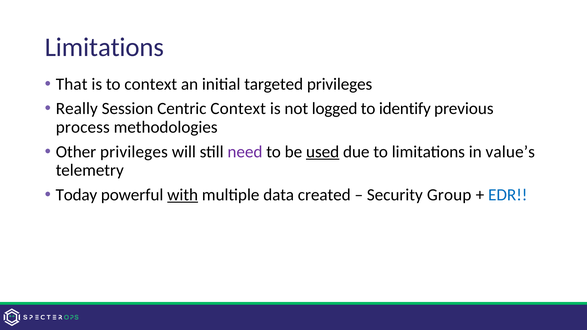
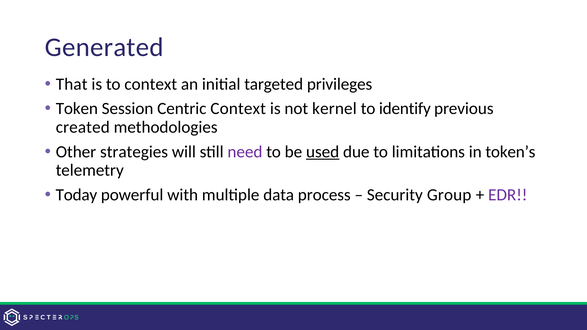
Limitations: Limitations -> Generated (104, 47)
Really: Really -> Token (77, 109)
logged: logged -> kernel (334, 109)
process: process -> created (83, 127)
Other privileges: privileges -> strategies (134, 152)
value’s: value’s -> token’s (510, 152)
with underline: present -> none (183, 195)
created: created -> process (324, 195)
EDR colour: blue -> purple (508, 195)
